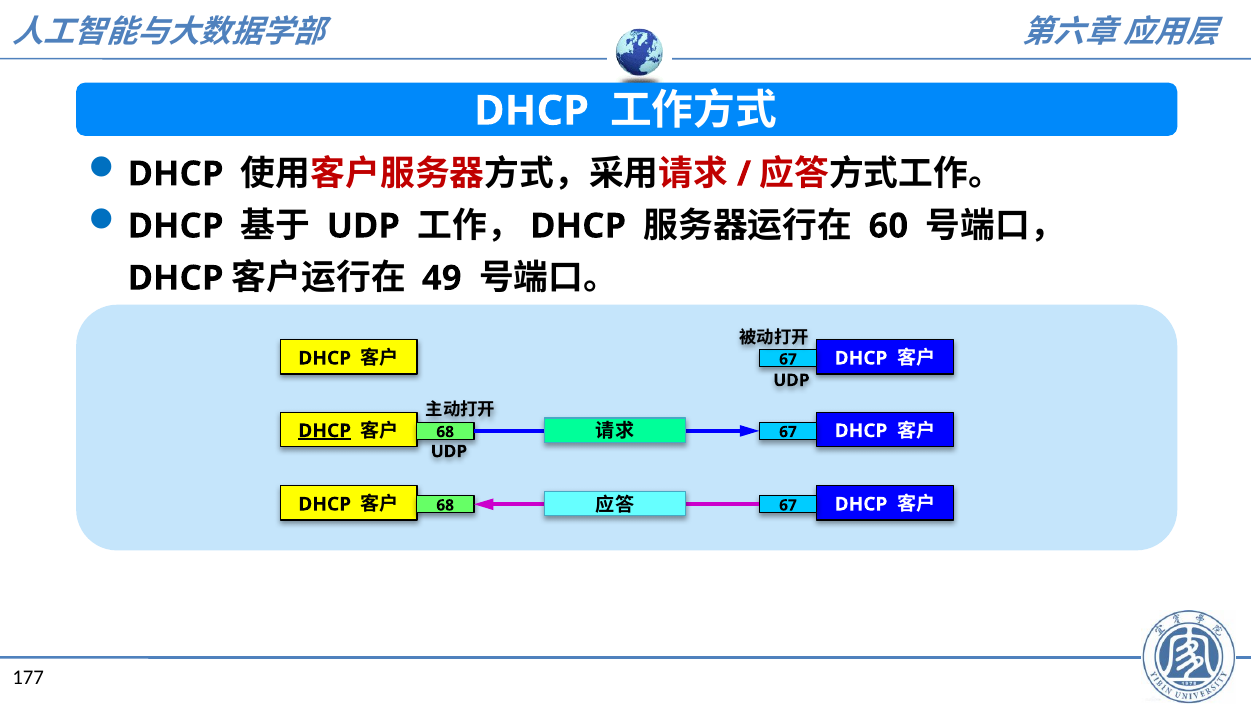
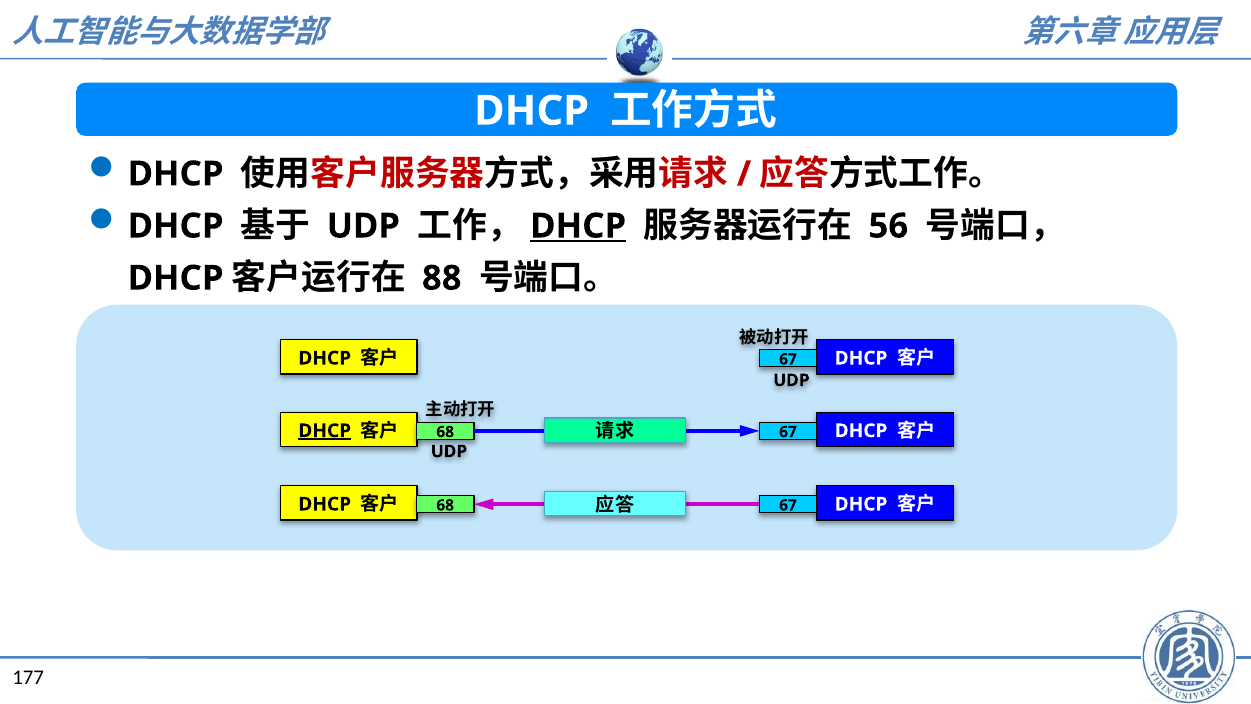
DHCP underline: none -> present (578, 226)
60: 60 -> 56 (888, 226)
49: 49 -> 88 (442, 278)
